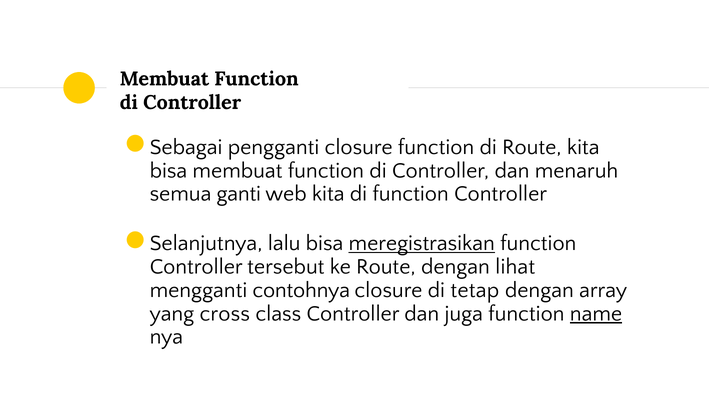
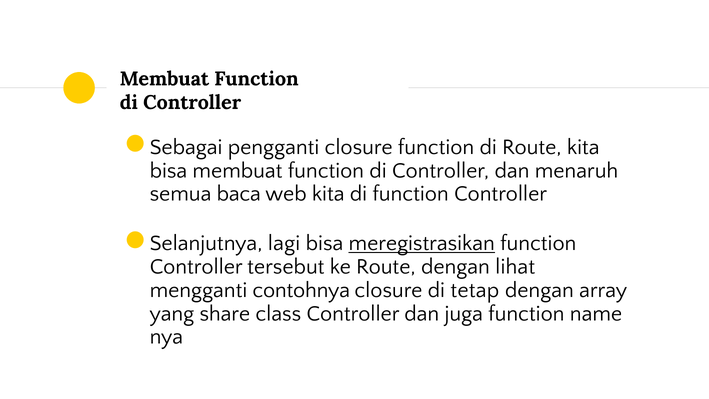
ganti: ganti -> baca (239, 194)
lalu: lalu -> lagi (284, 243)
cross: cross -> share (225, 313)
name underline: present -> none (596, 313)
